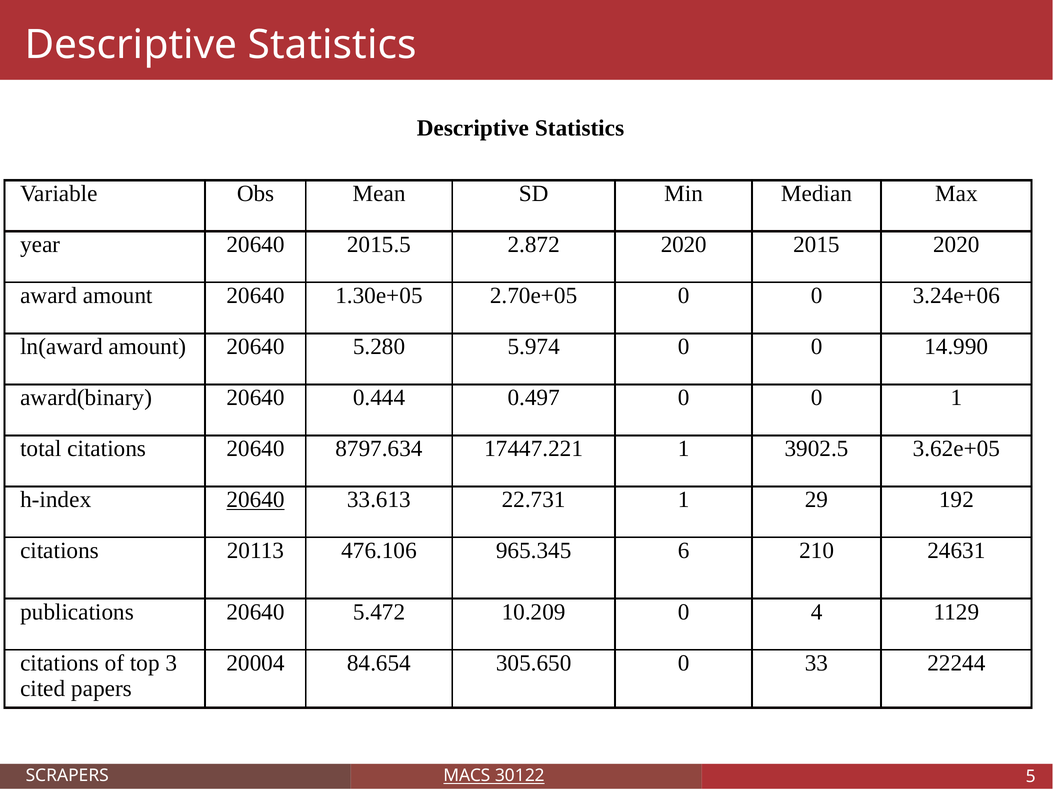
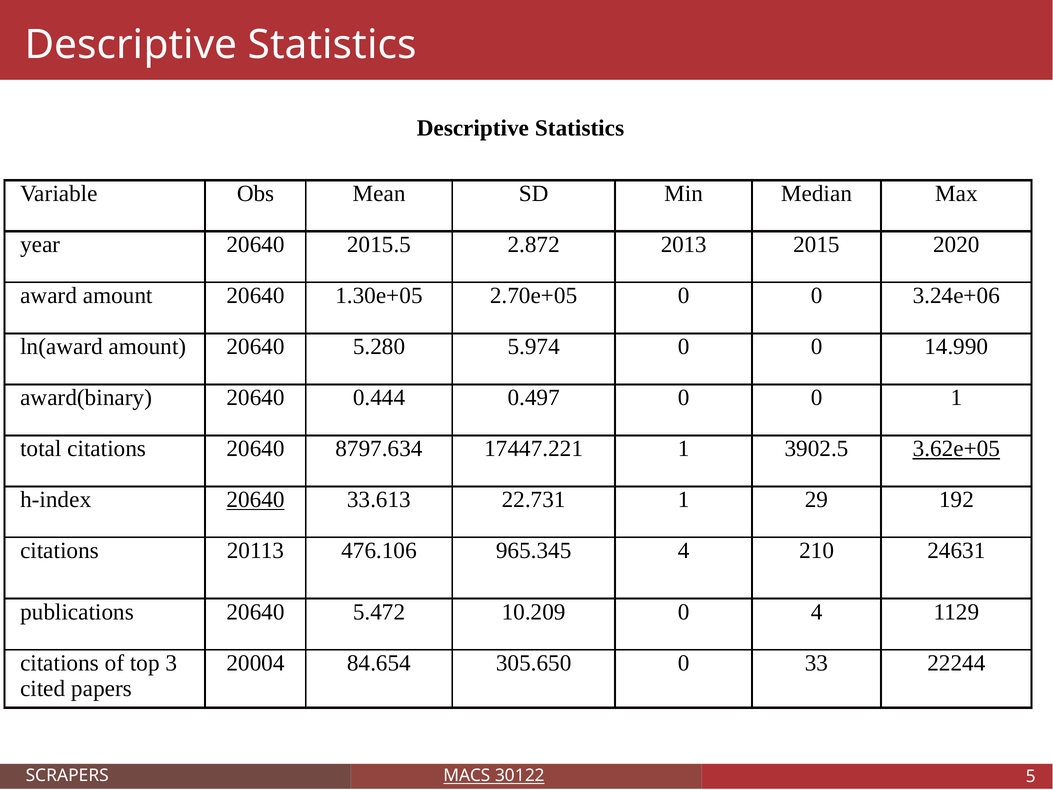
2.872 2020: 2020 -> 2013 (684, 245)
3.62e+05 underline: none -> present (956, 449)
965.345 6: 6 -> 4 (684, 551)
